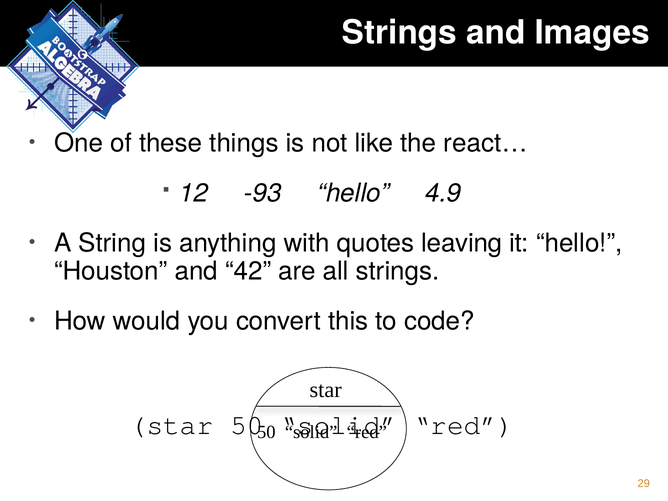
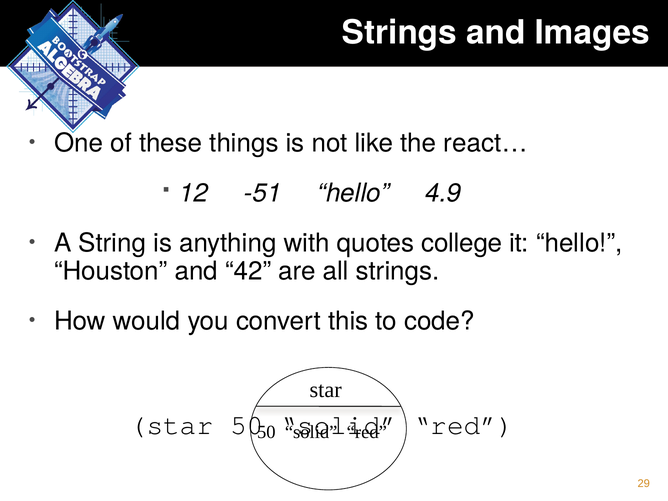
-93: -93 -> -51 (263, 193)
leaving: leaving -> college (462, 243)
